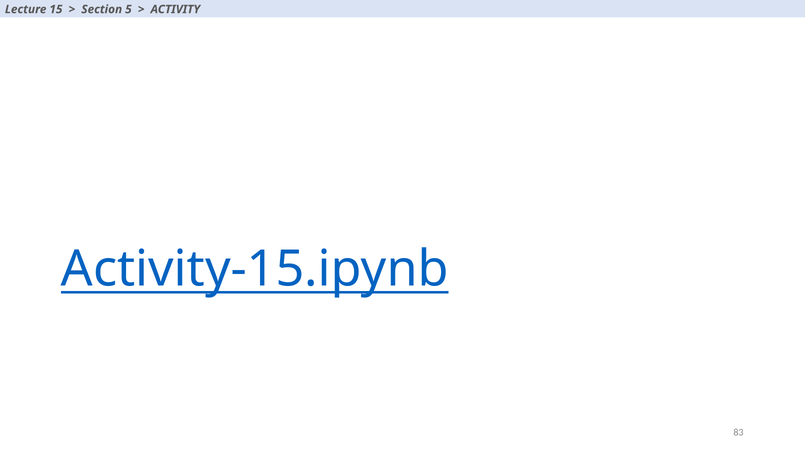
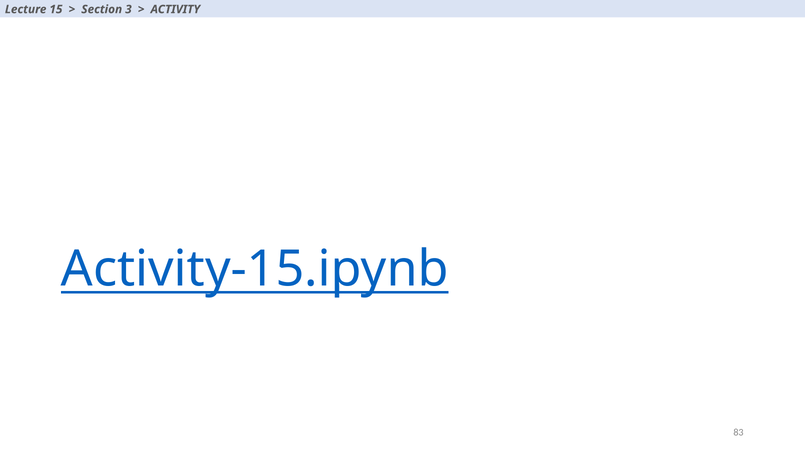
5: 5 -> 3 (128, 9)
